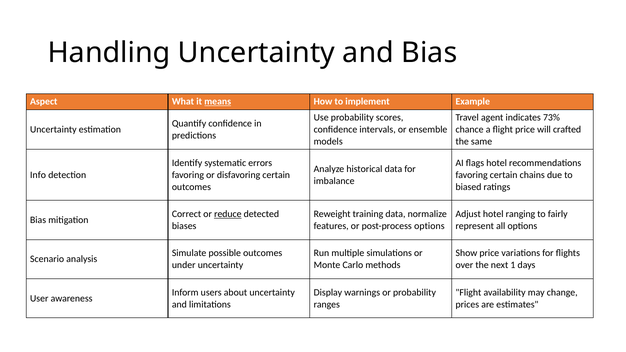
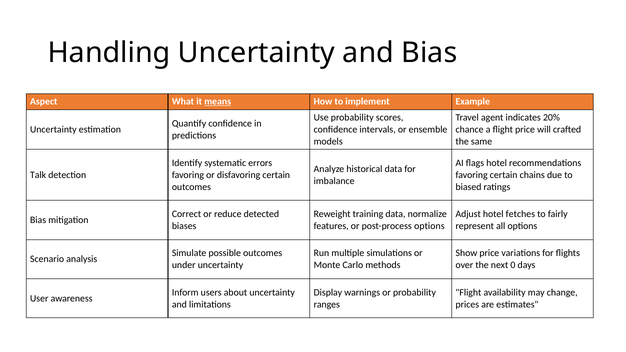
73%: 73% -> 20% (551, 118)
Info: Info -> Talk (38, 175)
reduce underline: present -> none (228, 214)
ranging: ranging -> fetches (520, 214)
1: 1 -> 0 (513, 265)
